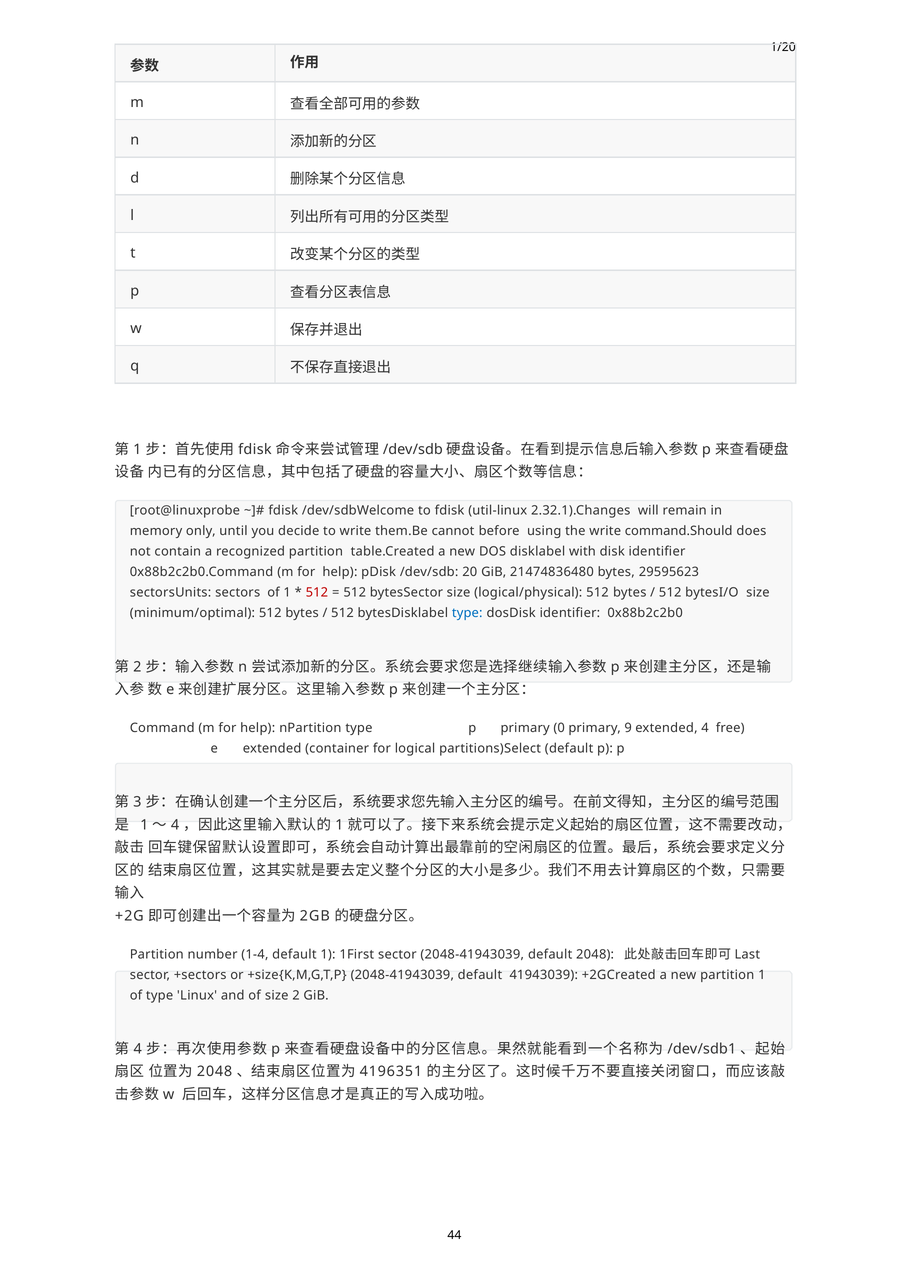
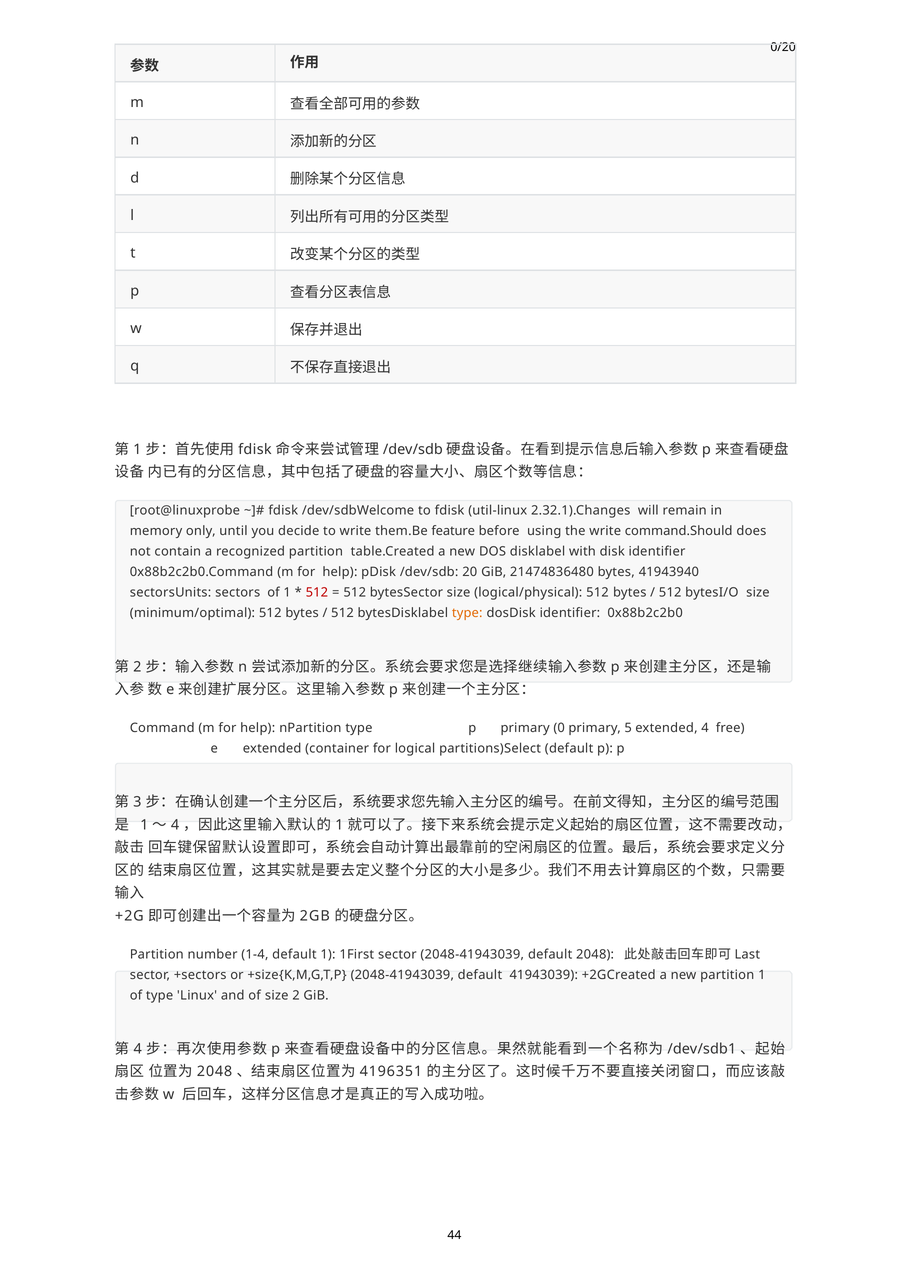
1/20: 1/20 -> 0/20 (783, 47)
cannot: cannot -> feature (453, 531)
29595623: 29595623 -> 41943940 (669, 572)
type colour: blue -> orange (467, 613)
9: 9 -> 5 (628, 728)
